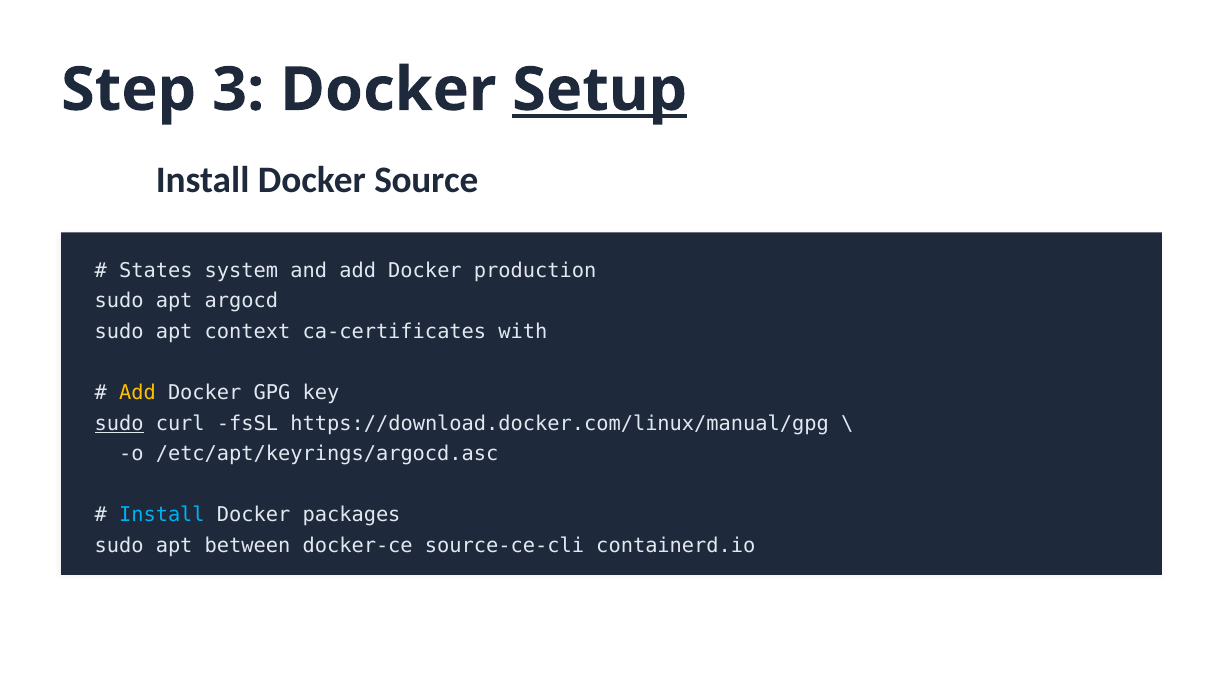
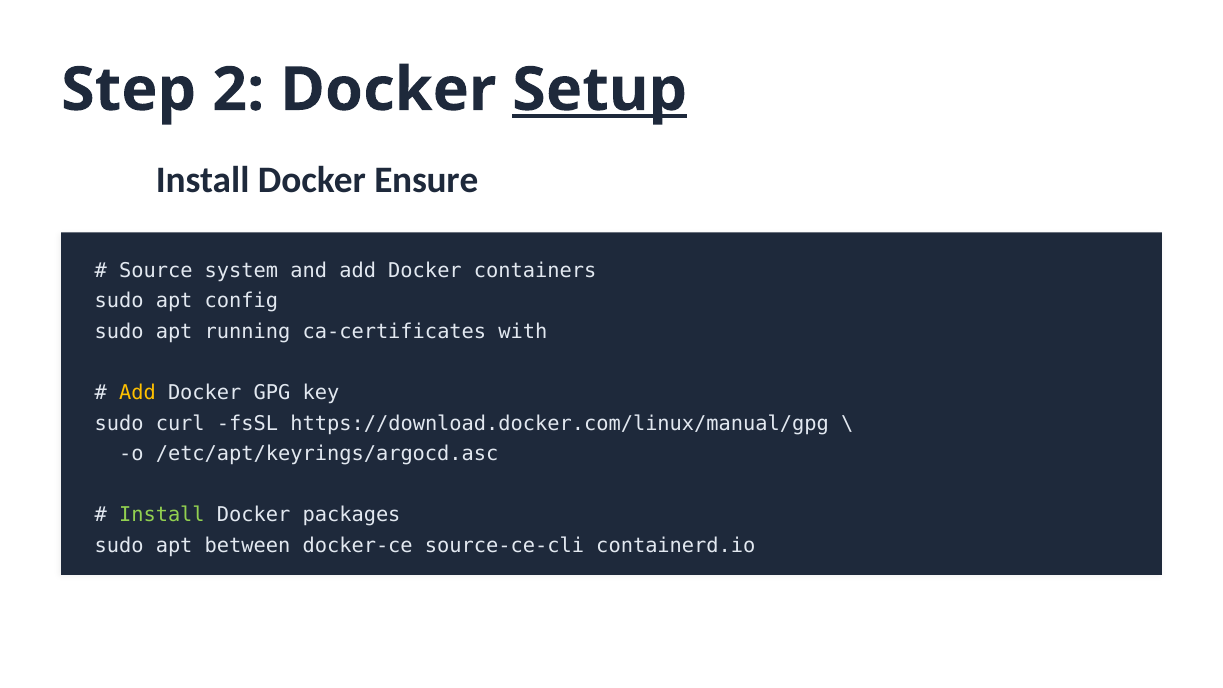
Step 3: 3 -> 2 (238, 90)
Source: Source -> Ensure (426, 180)
States: States -> Source (156, 270)
production: production -> containers (535, 270)
argocd: argocd -> config (241, 301)
context: context -> running (248, 332)
sudo underline: present -> none (119, 423)
Install colour: light blue -> light green (162, 515)
